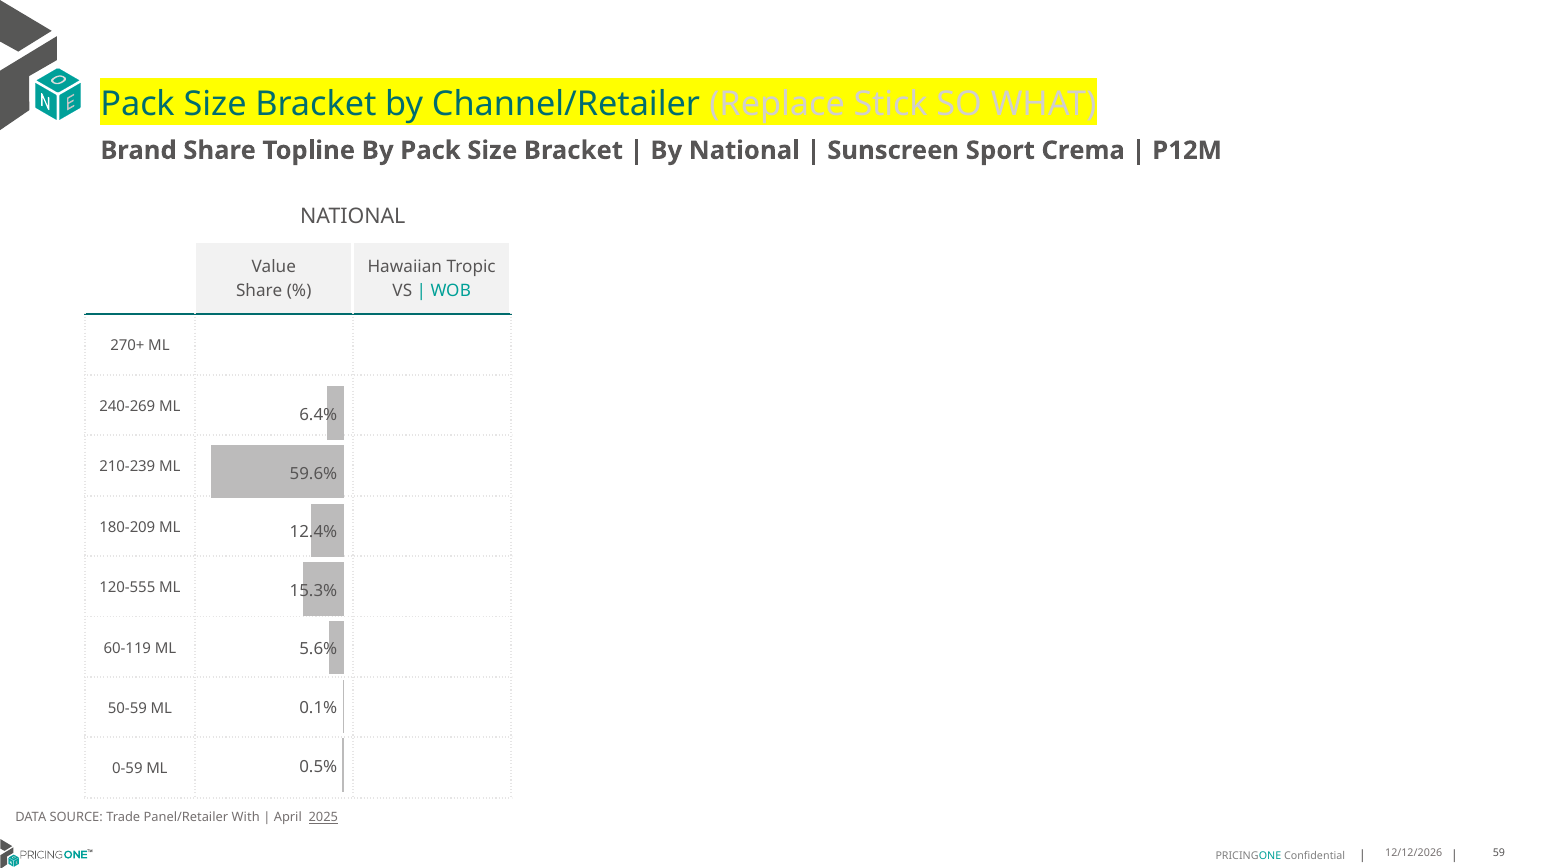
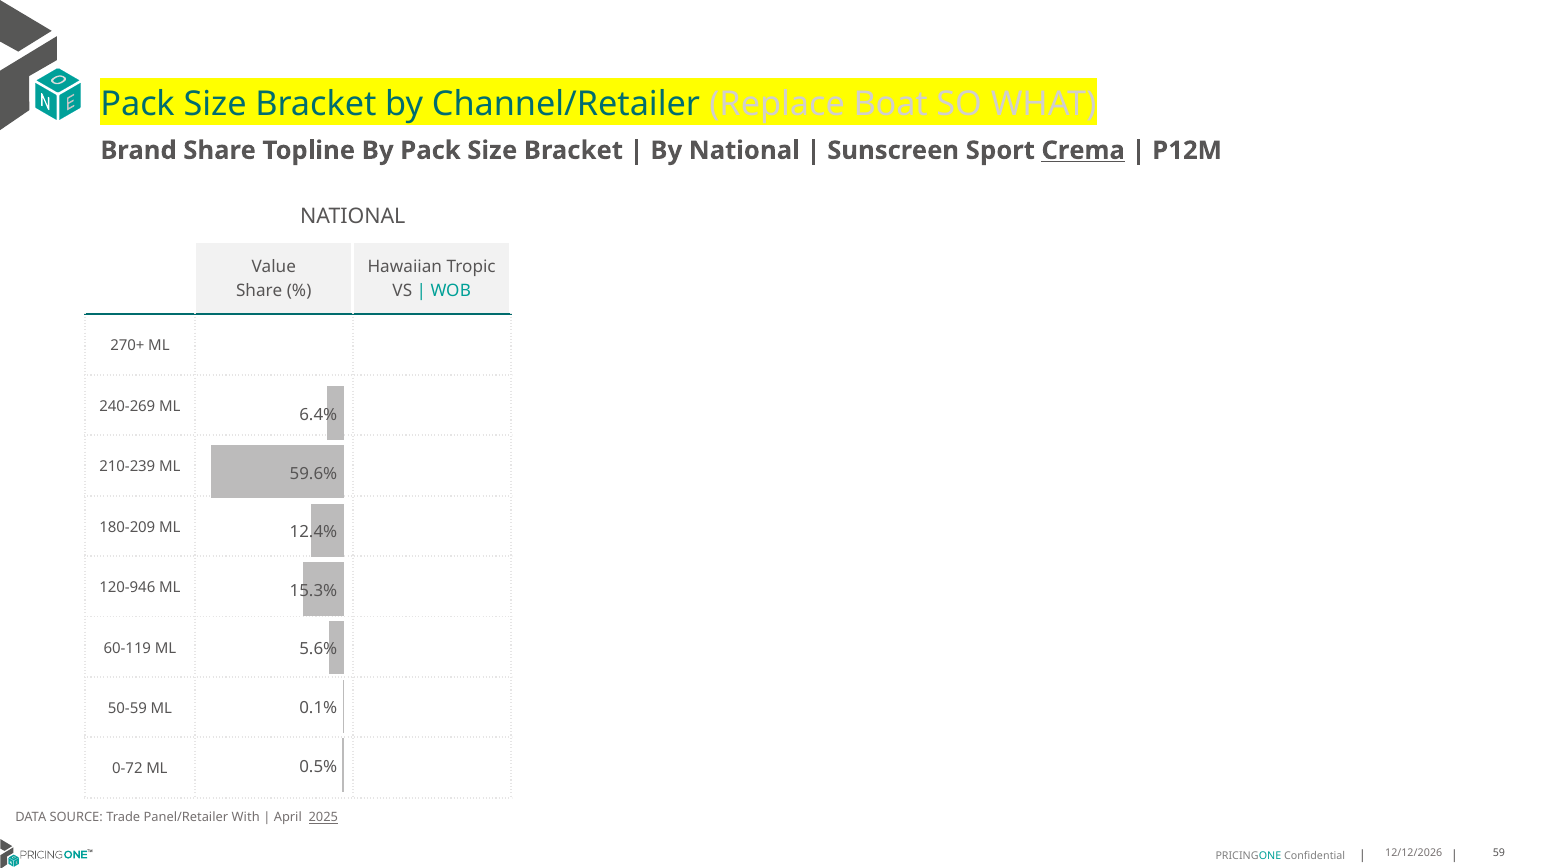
Stick: Stick -> Boat (891, 104)
Crema underline: none -> present (1083, 150)
120-555: 120-555 -> 120-946 (127, 588)
0-59: 0-59 -> 0-72 (127, 769)
